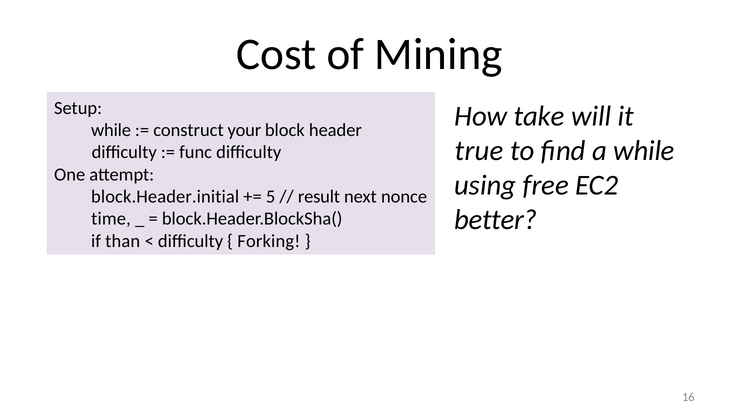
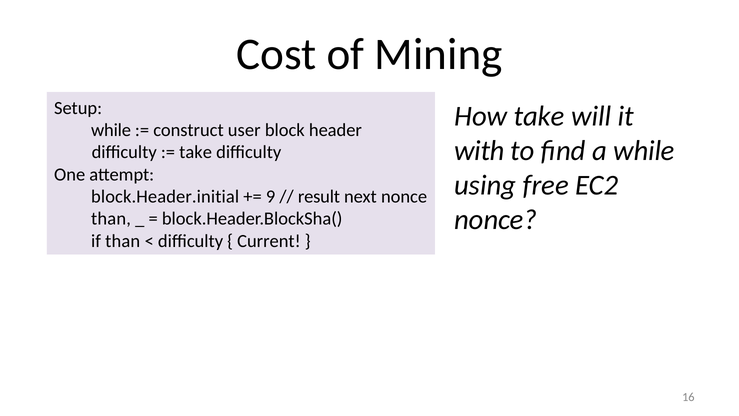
your: your -> user (244, 130)
true: true -> with (479, 151)
func: func -> take (196, 152)
5: 5 -> 9 (271, 197)
better: better -> nonce (496, 220)
time: time -> than (111, 219)
Forking: Forking -> Current (269, 241)
